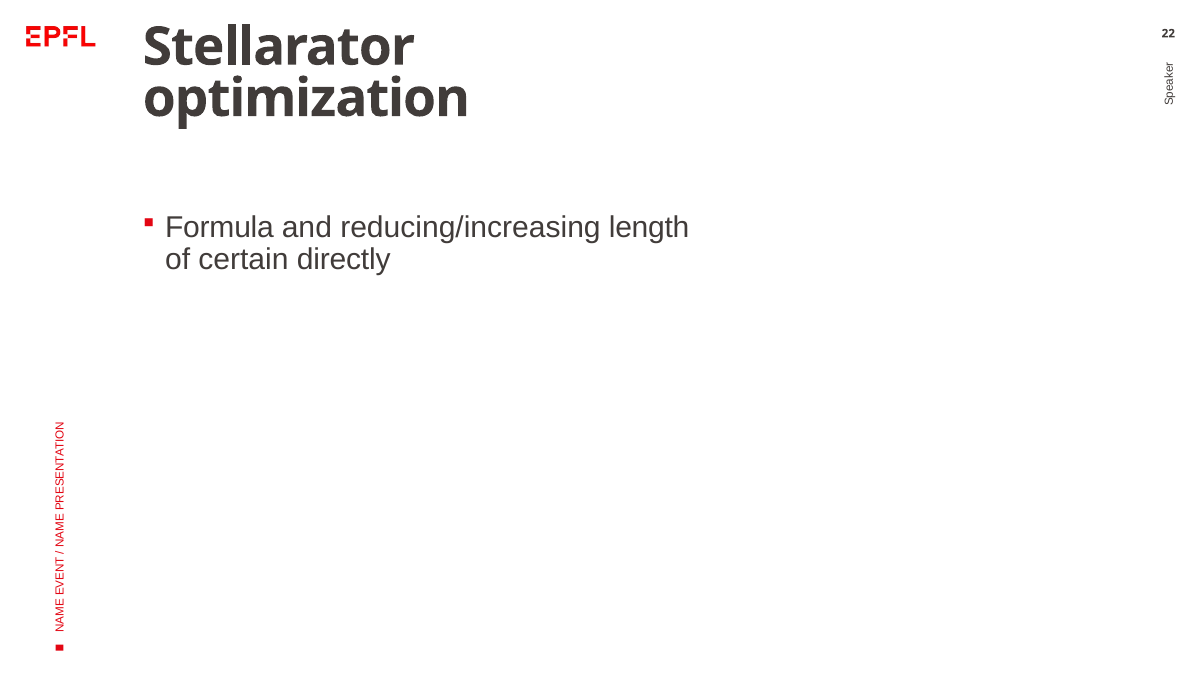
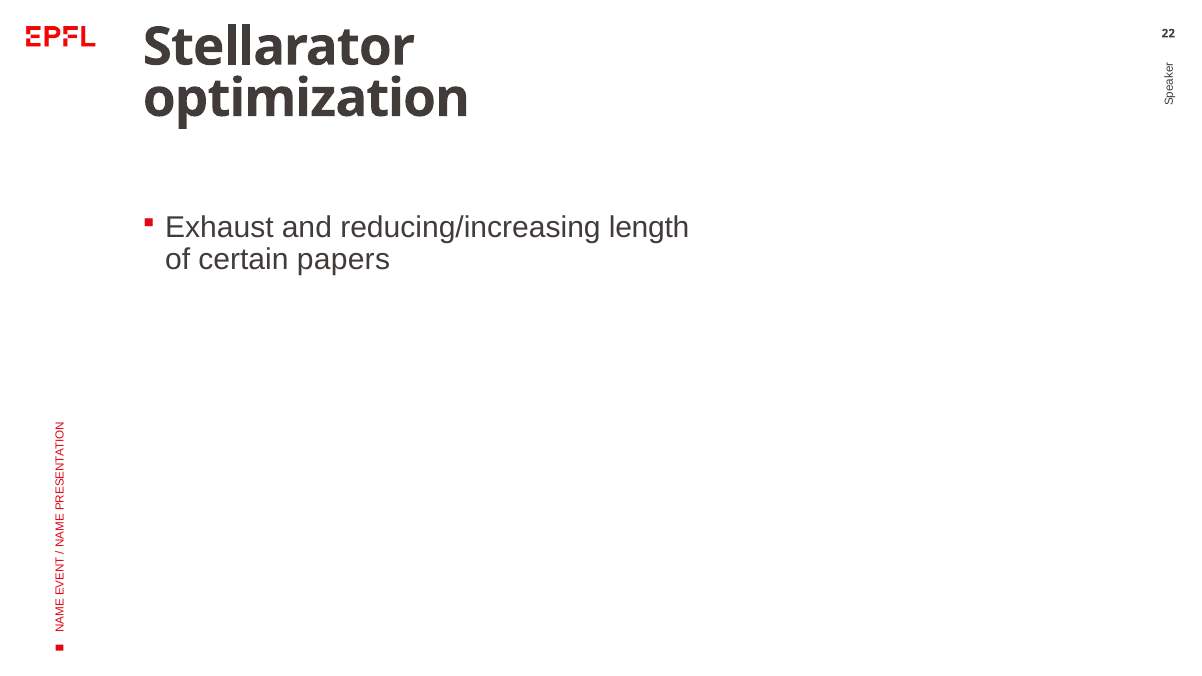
Formula: Formula -> Exhaust (219, 228)
directly: directly -> papers (343, 260)
